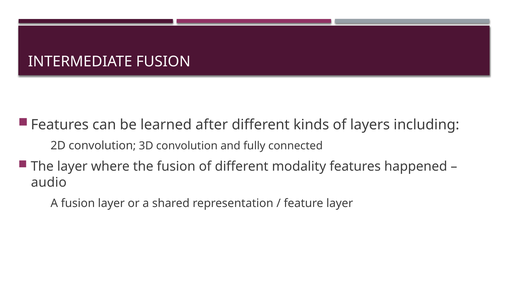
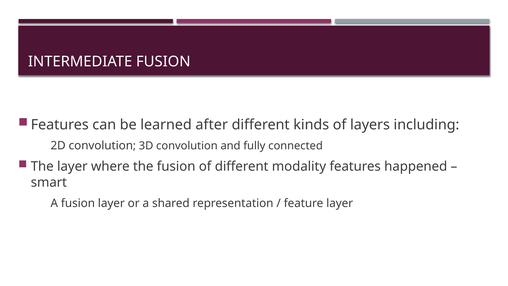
audio: audio -> smart (49, 182)
